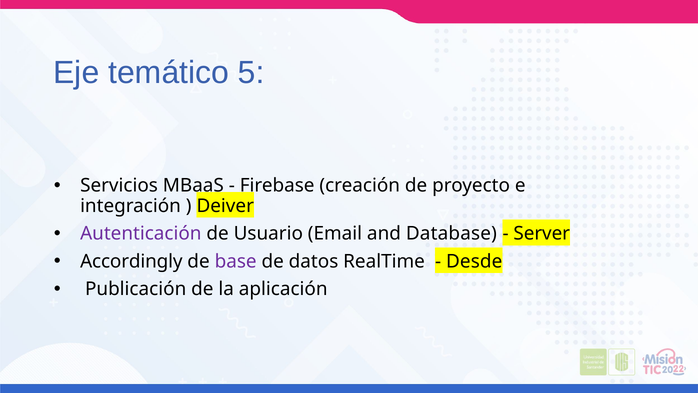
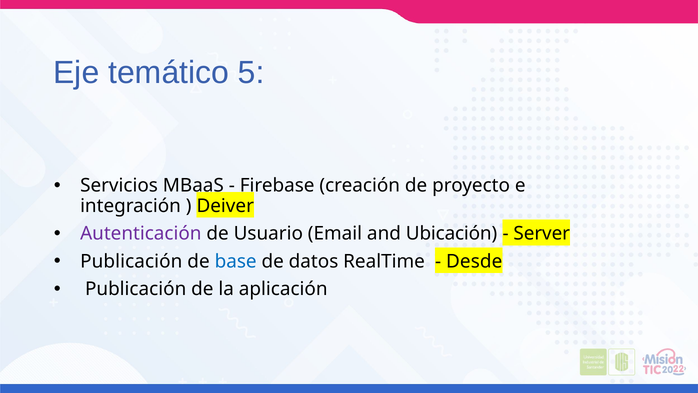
Database: Database -> Ubicación (452, 233)
Accordingly: Accordingly -> Publicación (131, 261)
base colour: purple -> blue (236, 261)
